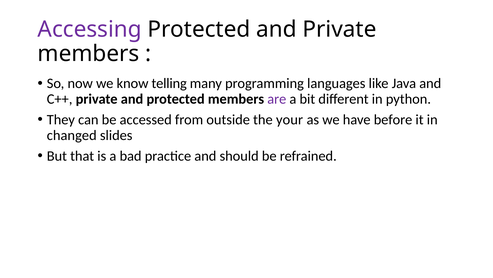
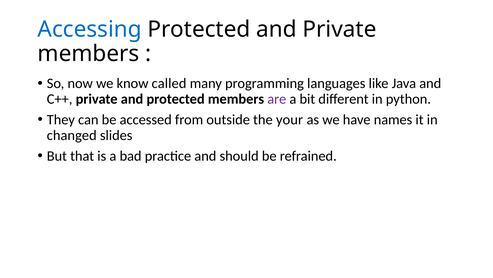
Accessing colour: purple -> blue (90, 29)
telling: telling -> called (169, 83)
before: before -> names (393, 119)
